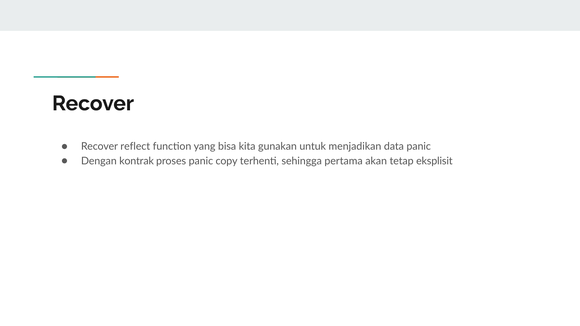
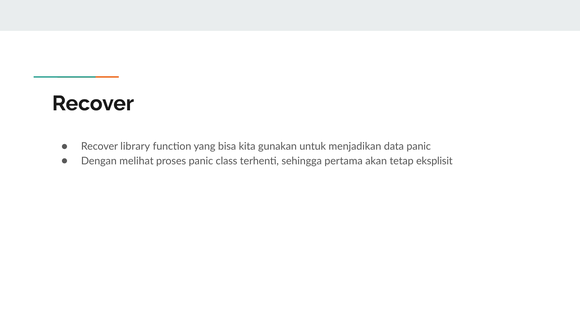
reflect: reflect -> library (135, 147)
kontrak: kontrak -> melihat (136, 161)
copy: copy -> class (227, 161)
